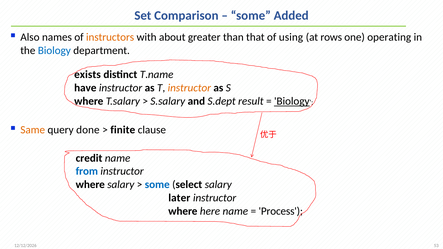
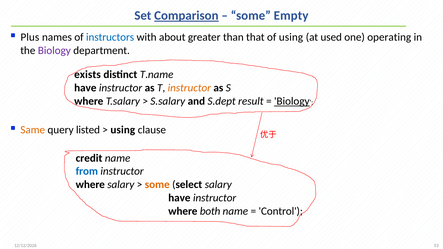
Comparison underline: none -> present (186, 16)
Added: Added -> Empty (291, 16)
Also: Also -> Plus (30, 37)
instructors colour: orange -> blue (110, 37)
rows: rows -> used (331, 37)
Biology colour: blue -> purple (54, 50)
done: done -> listed (88, 130)
finite: finite -> using (123, 130)
some colour: blue -> orange (157, 185)
later: later -> have (179, 198)
here: here -> both (210, 211)
Process: Process -> Control (281, 211)
